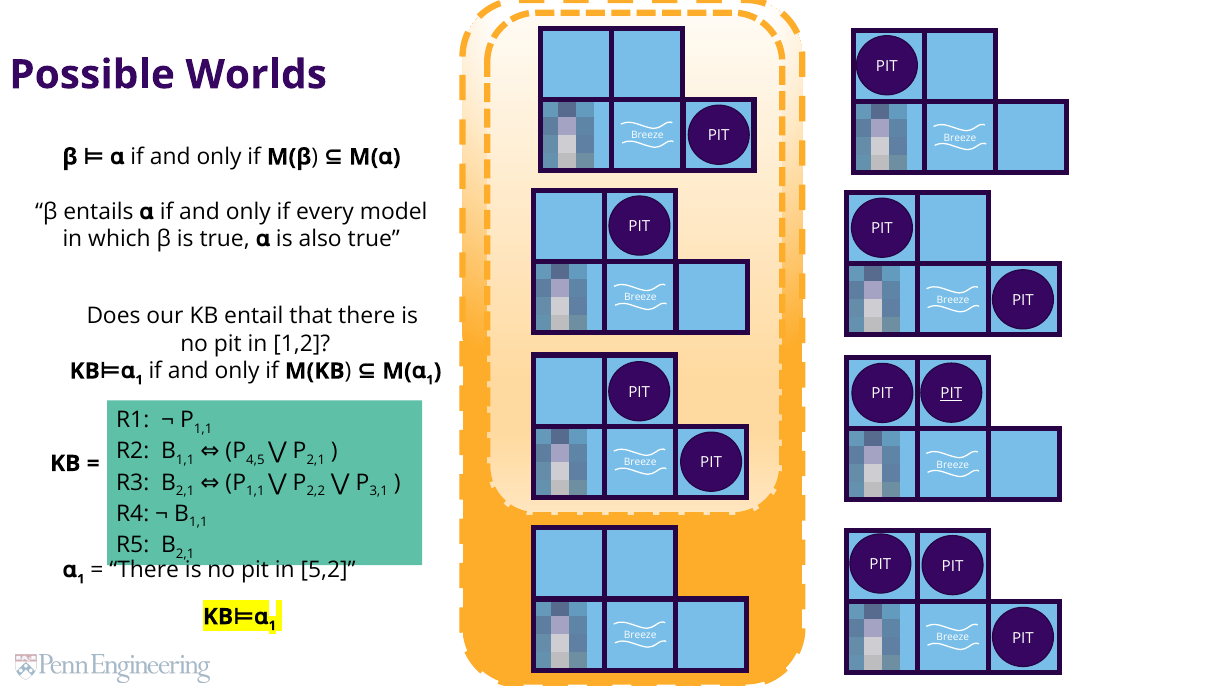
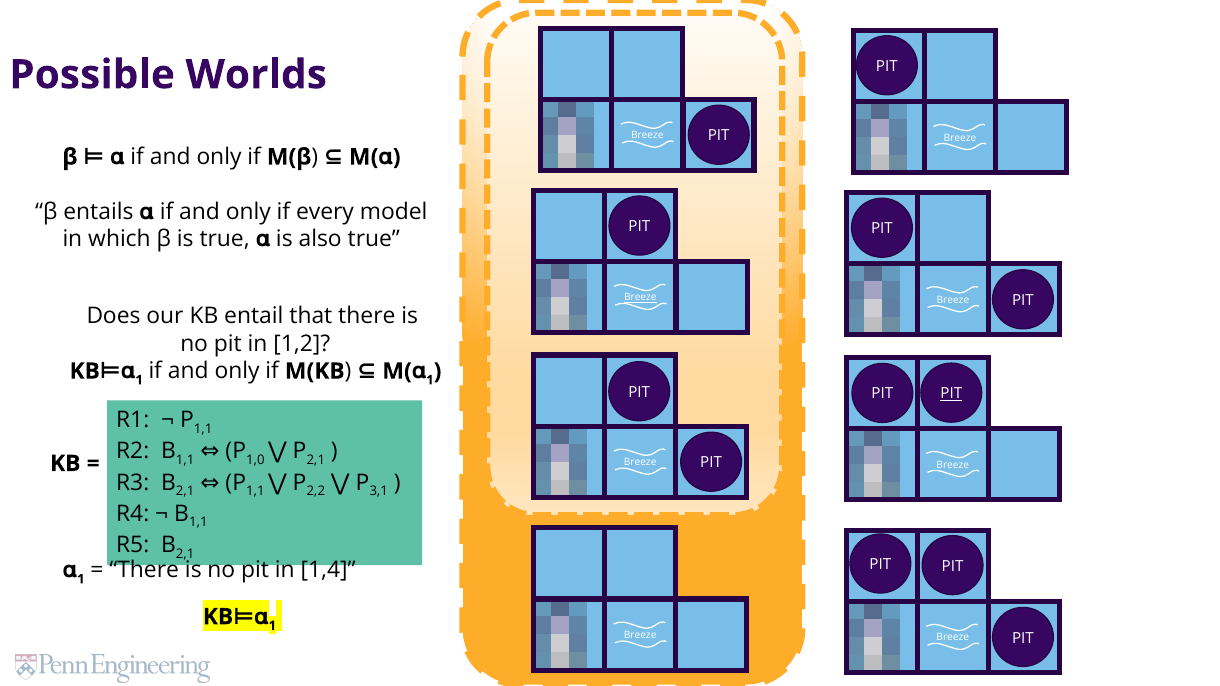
Breeze underline: none -> present (640, 298)
4,5: 4,5 -> 1,0 (255, 460)
5,2: 5,2 -> 1,4 (328, 570)
